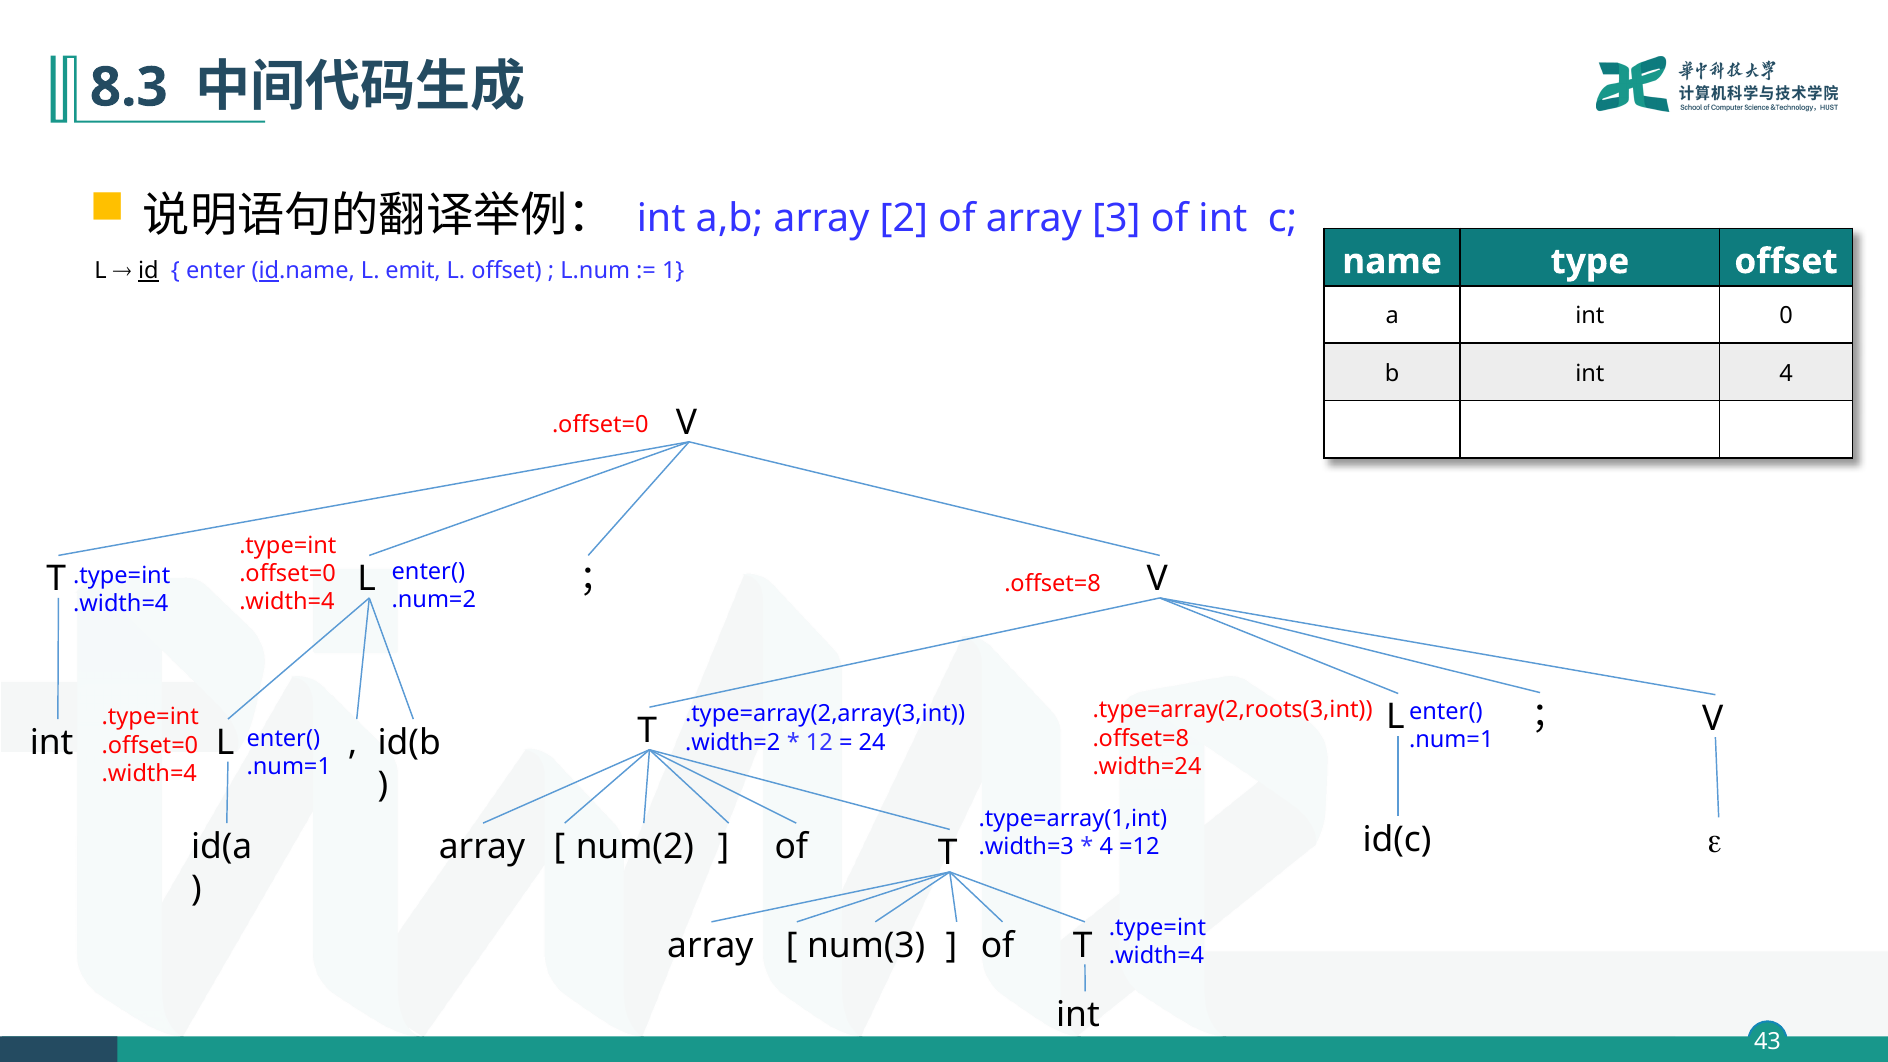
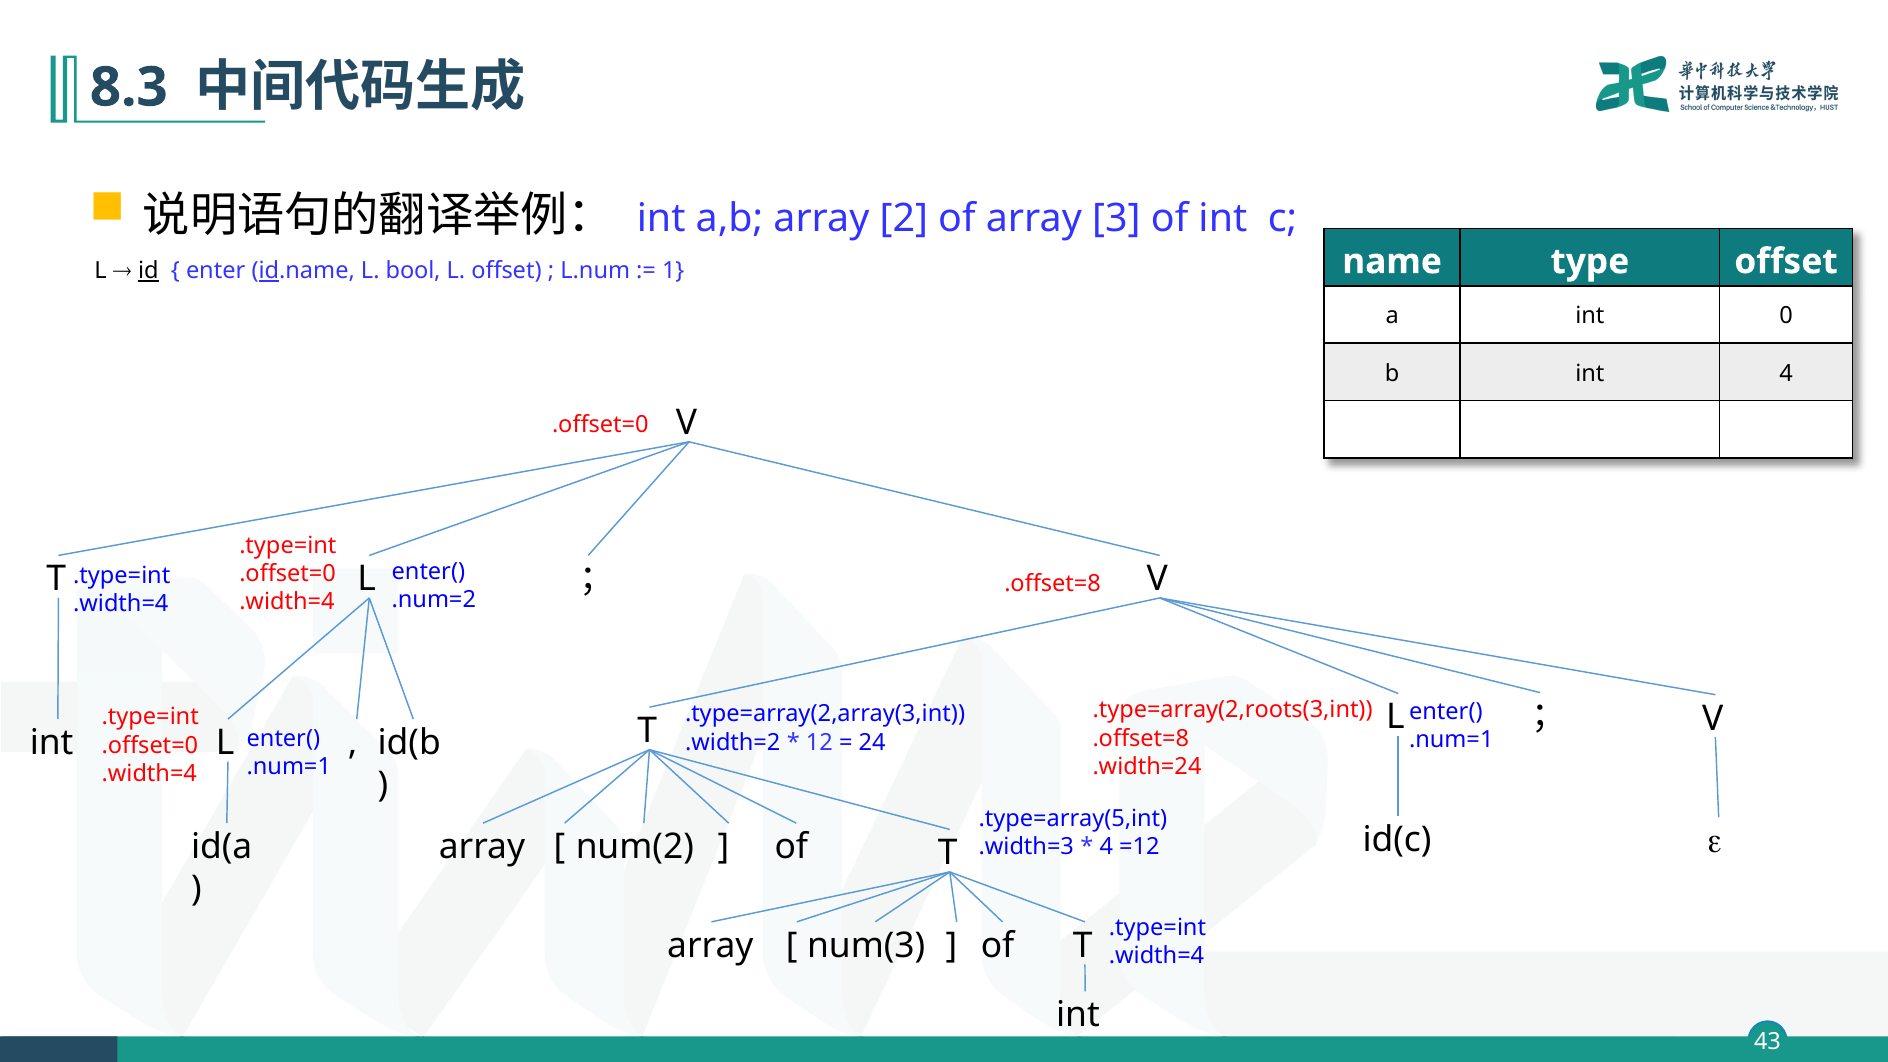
emit: emit -> bool (413, 270)
.type=array(1,int: .type=array(1,int -> .type=array(5,int (1073, 819)
